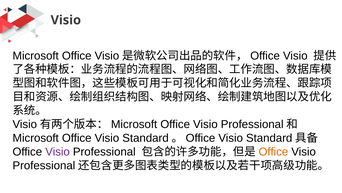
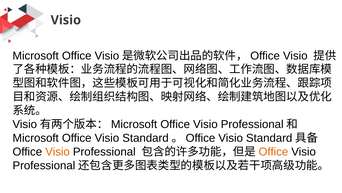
Visio colour: purple -> orange (58, 151)
